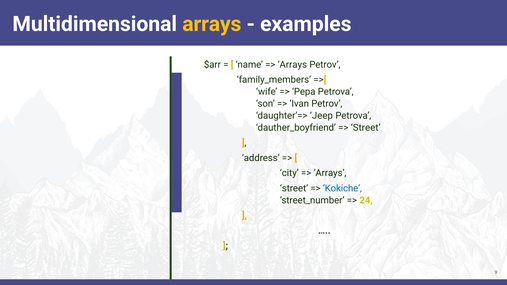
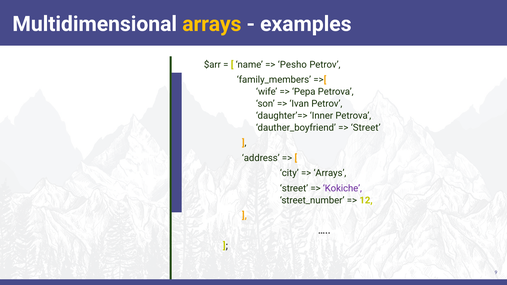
Arrays: Arrays -> Pesho (292, 65)
Jeep: Jeep -> Inner (321, 116)
Kokiche colour: blue -> purple (342, 188)
24: 24 -> 12 (366, 200)
